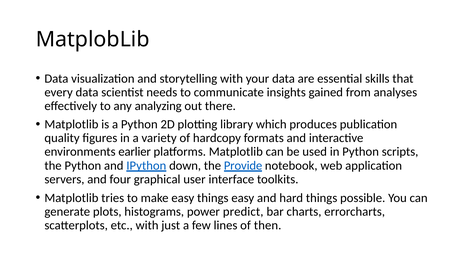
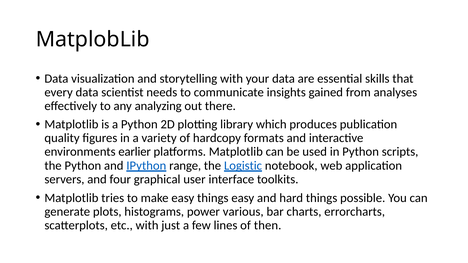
down: down -> range (185, 166)
Provide: Provide -> Logistic (243, 166)
predict: predict -> various (243, 212)
